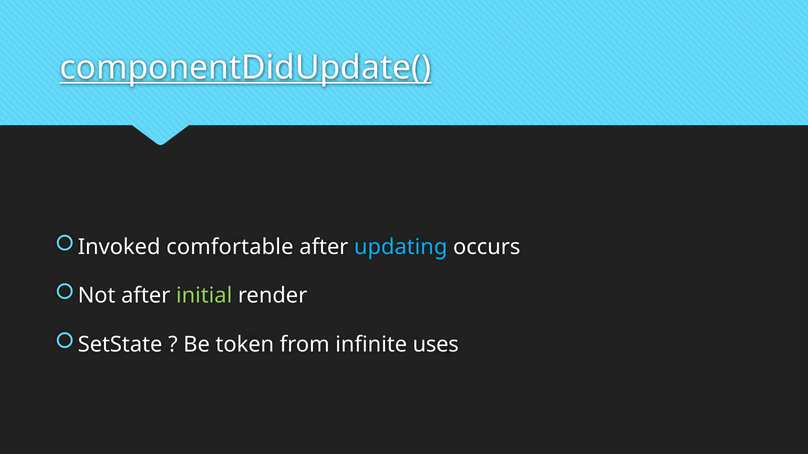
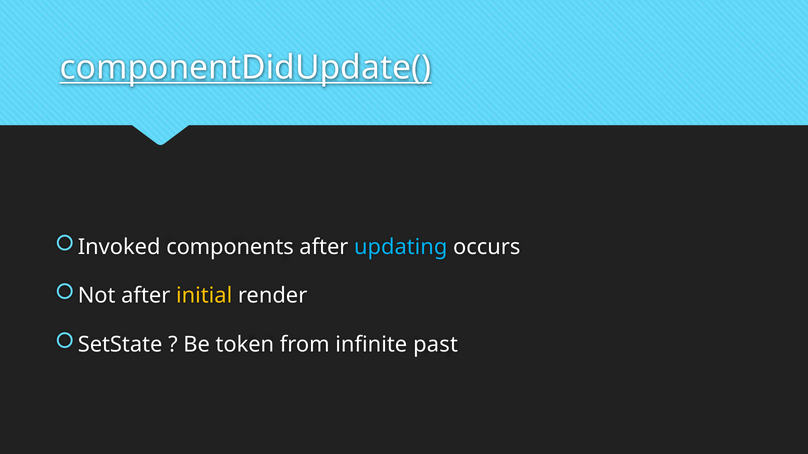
comfortable: comfortable -> components (230, 247)
initial colour: light green -> yellow (204, 296)
uses: uses -> past (436, 345)
